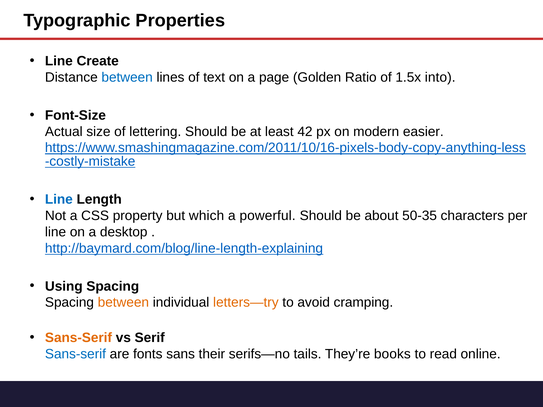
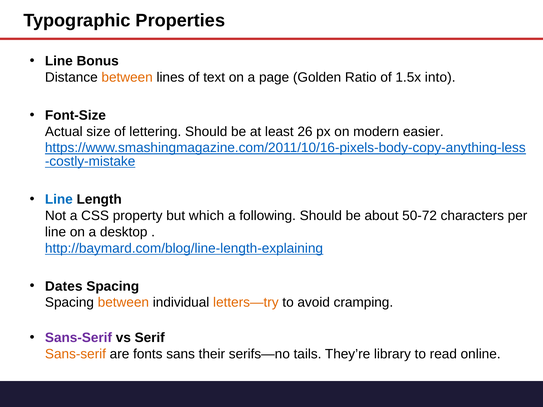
Create: Create -> Bonus (98, 61)
between colour: blue -> orange (127, 77)
42: 42 -> 26 (305, 132)
powerful: powerful -> following (268, 216)
50-35: 50-35 -> 50-72 (420, 216)
Using: Using -> Dates (64, 286)
Sans-Serif colour: orange -> purple (78, 338)
Sans-serif colour: blue -> orange (75, 354)
books: books -> library (392, 354)
